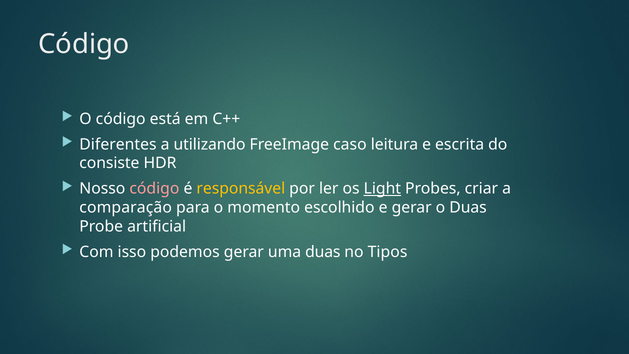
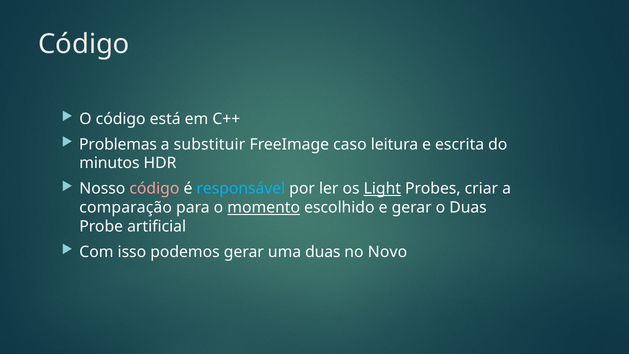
Diferentes: Diferentes -> Problemas (118, 144)
utilizando: utilizando -> substituir (209, 144)
consiste: consiste -> minutos (109, 163)
responsável colour: yellow -> light blue (241, 189)
momento underline: none -> present (264, 207)
Tipos: Tipos -> Novo (388, 252)
